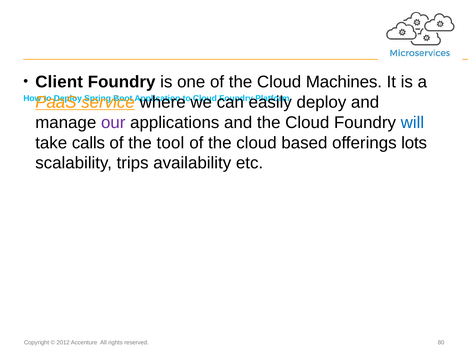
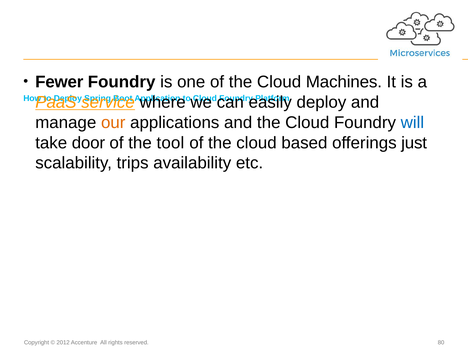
Client: Client -> Fewer (59, 82)
our colour: purple -> orange (113, 123)
calls: calls -> door (88, 143)
lots: lots -> just (414, 143)
